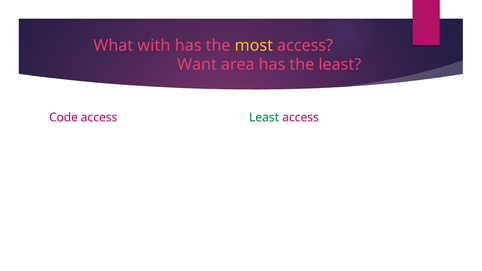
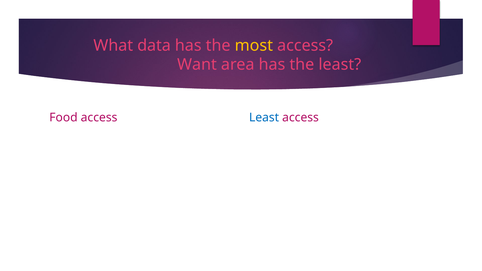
with: with -> data (154, 45)
Code: Code -> Food (63, 118)
Least colour: green -> blue (264, 118)
